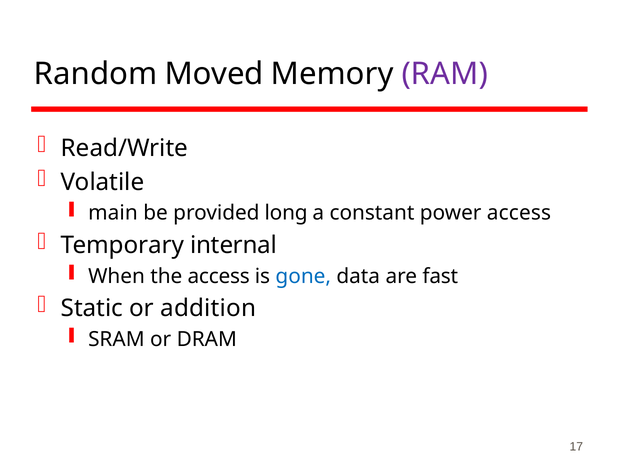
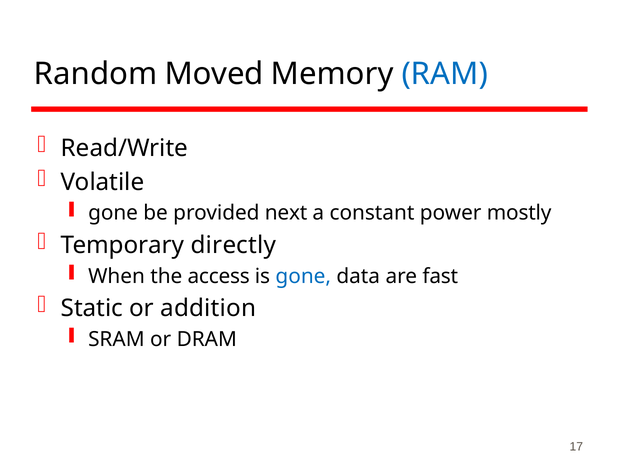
RAM colour: purple -> blue (445, 74)
main: main -> gone (113, 213)
long: long -> next (286, 213)
power access: access -> mostly (519, 213)
internal: internal -> directly (233, 245)
